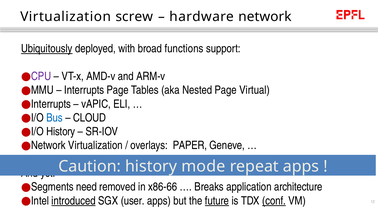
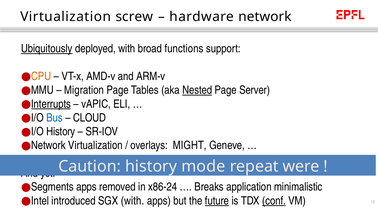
CPU colour: purple -> orange (41, 77)
Interrupts: Interrupts -> Migration (84, 90)
Nested underline: none -> present (197, 90)
Virtual: Virtual -> Server (255, 90)
Interrupts underline: none -> present (51, 104)
PAPER: PAPER -> MIGHT (190, 146)
repeat apps: apps -> were (301, 167)
Segments need: need -> apps (87, 187)
x86-66: x86-66 -> x86-24 (163, 187)
architecture: architecture -> minimalistic (298, 187)
introduced underline: present -> none (74, 201)
SGX user: user -> with (133, 201)
